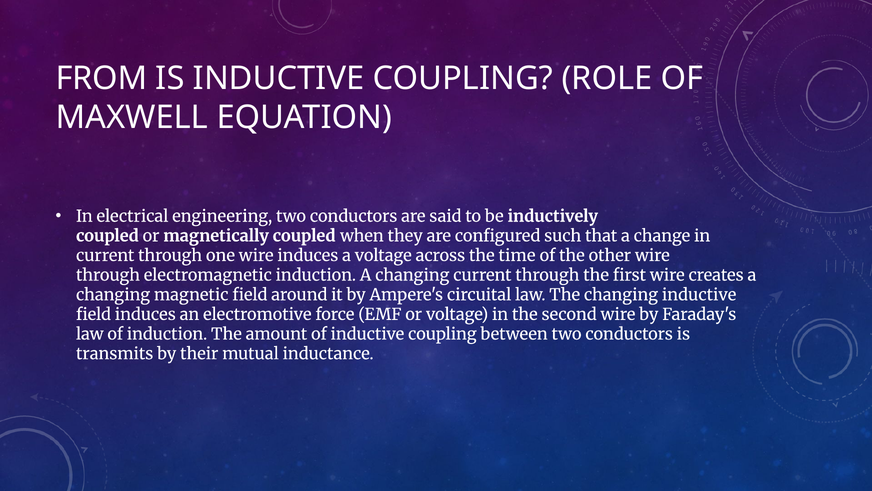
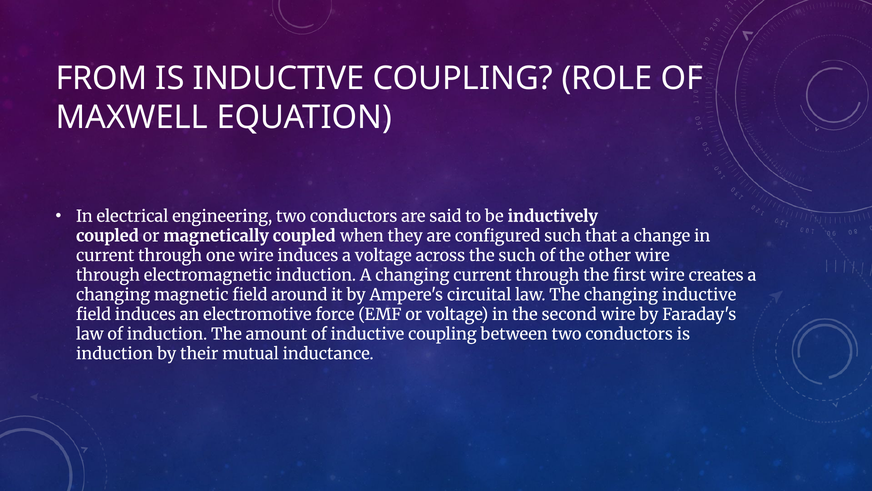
the time: time -> such (517, 255)
transmits: transmits -> induction (115, 353)
